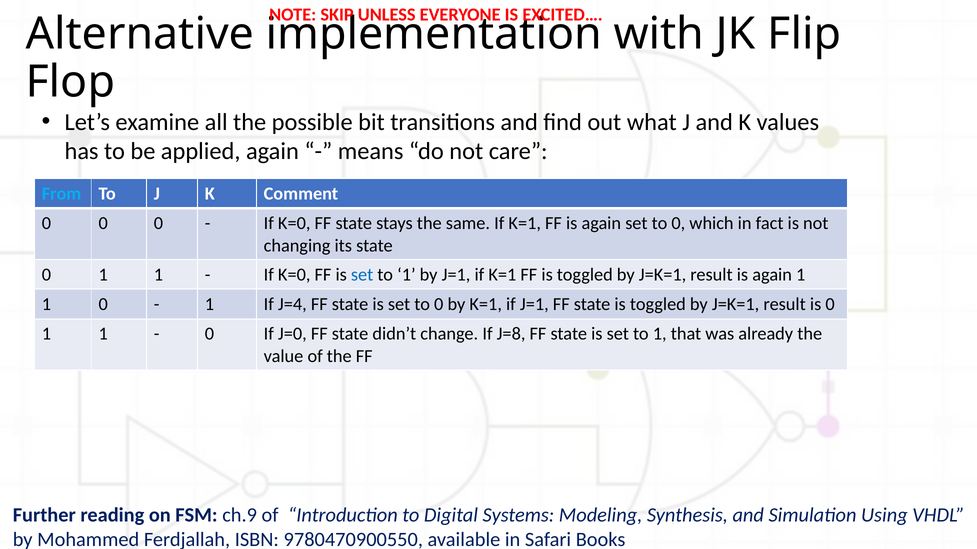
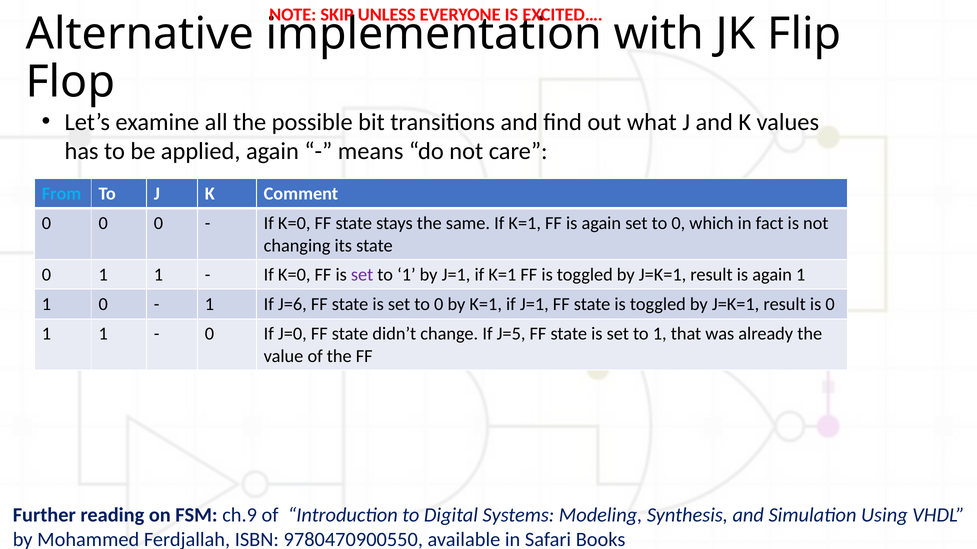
set colour: blue -> purple (362, 275)
J=4: J=4 -> J=6 (292, 305)
J=8: J=8 -> J=5 (511, 334)
